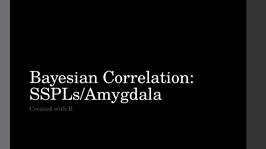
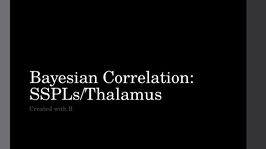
SSPLs/Amygdala: SSPLs/Amygdala -> SSPLs/Thalamus (96, 95)
